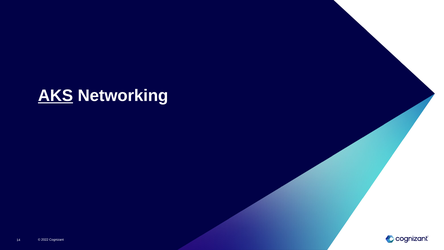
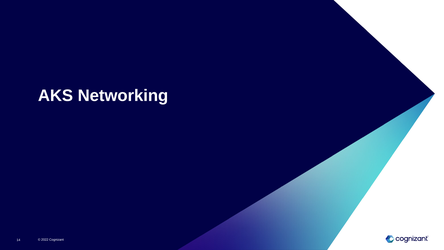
AKS underline: present -> none (56, 96)
